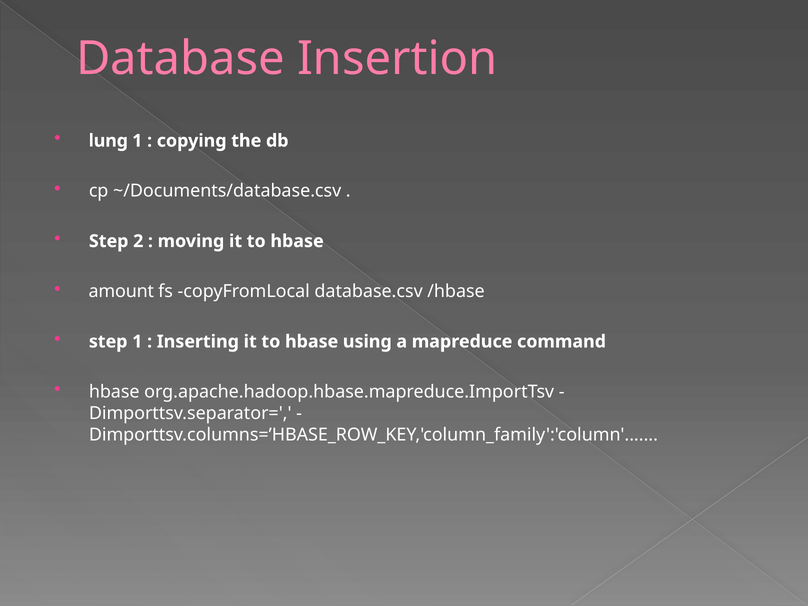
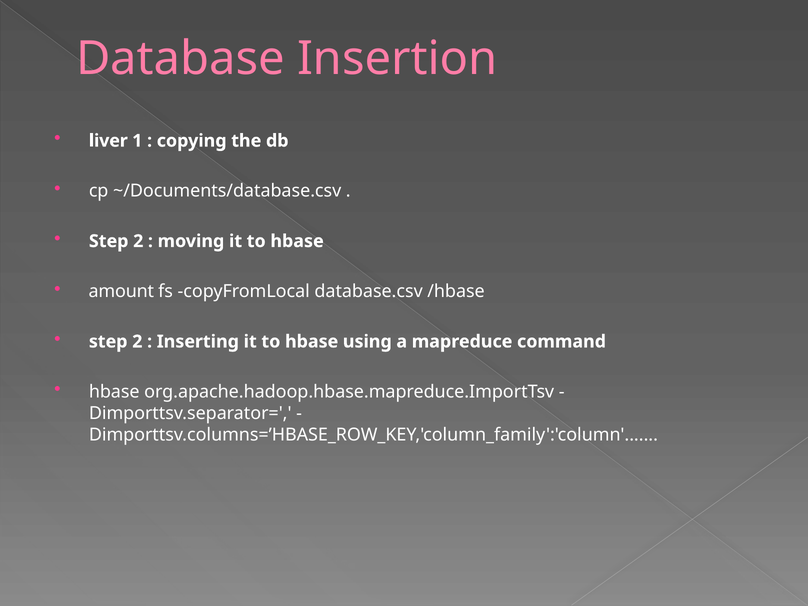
lung: lung -> liver (108, 141)
1: 1 -> 2 (137, 342)
